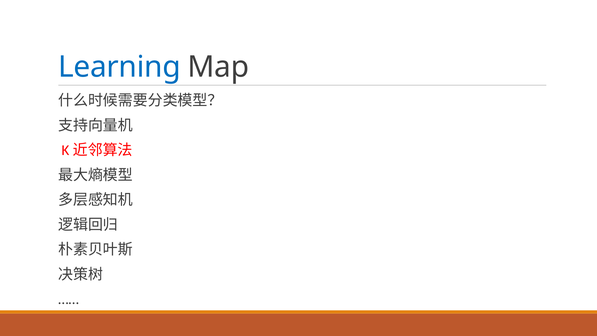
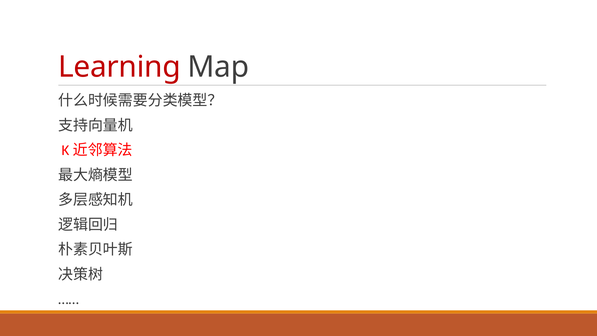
Learning colour: blue -> red (119, 67)
